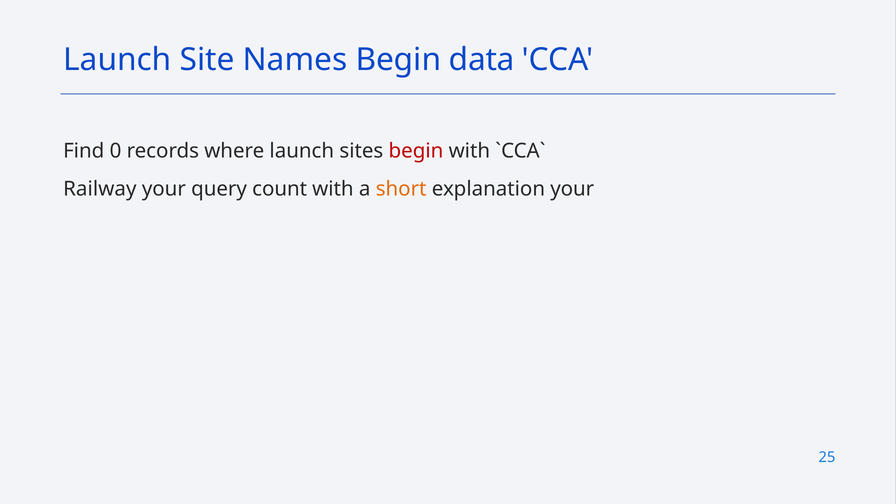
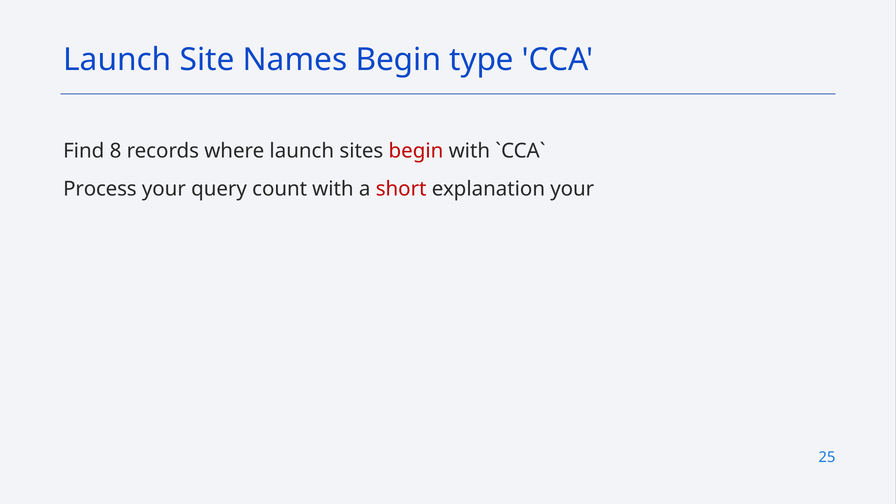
data: data -> type (482, 60)
0: 0 -> 8 (116, 151)
Railway: Railway -> Process (100, 189)
short colour: orange -> red (401, 189)
